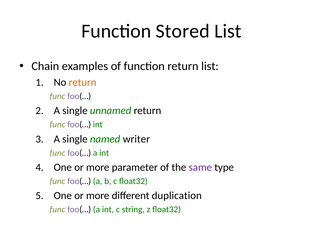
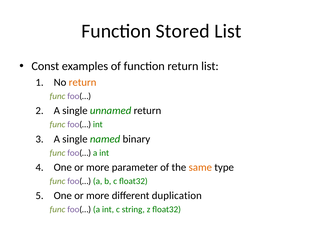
Chain: Chain -> Const (45, 66)
writer: writer -> binary (136, 139)
same colour: purple -> orange (200, 167)
